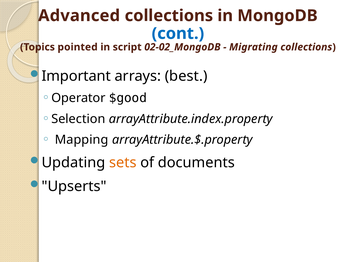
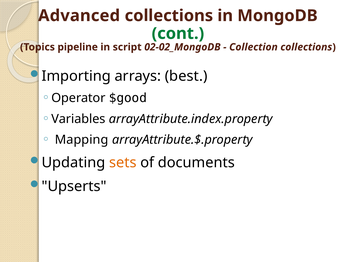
cont colour: blue -> green (178, 34)
pointed: pointed -> pipeline (78, 47)
Migrating: Migrating -> Collection (253, 47)
Important: Important -> Importing (76, 76)
Selection: Selection -> Variables (78, 119)
